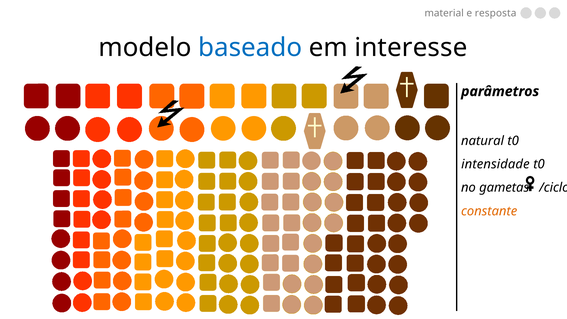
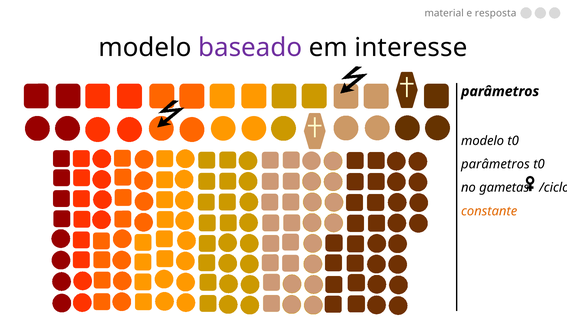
baseado colour: blue -> purple (250, 48)
natural: natural -> modelo (483, 141)
intensidade: intensidade -> parâmetros (495, 164)
